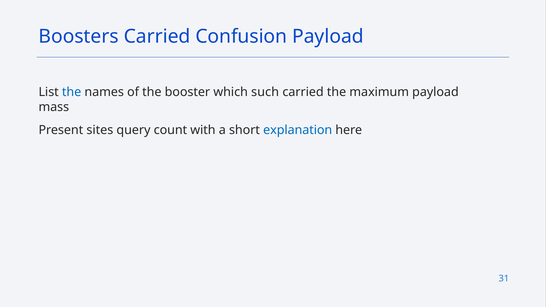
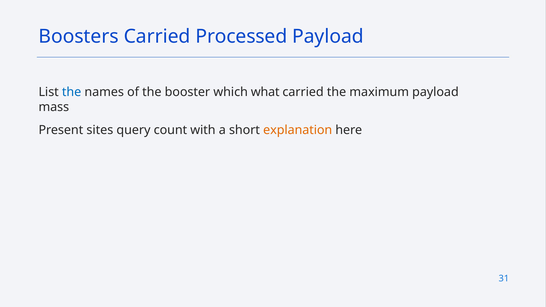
Confusion: Confusion -> Processed (241, 36)
such: such -> what (265, 92)
explanation colour: blue -> orange (298, 130)
